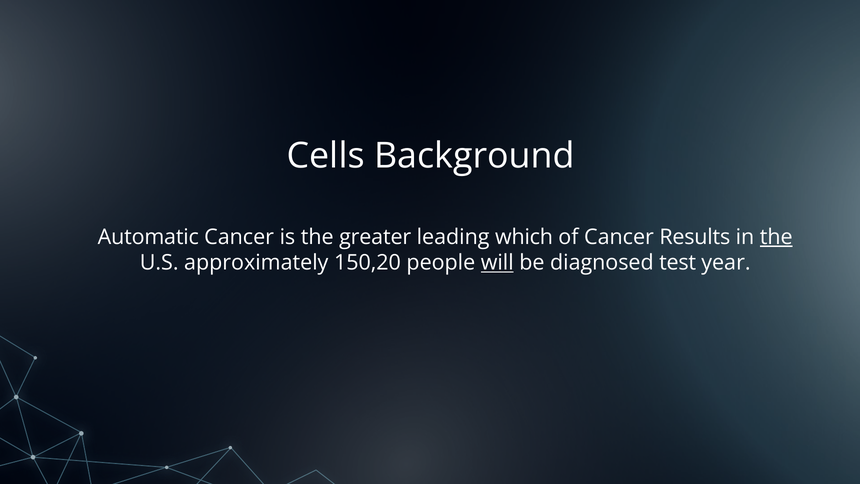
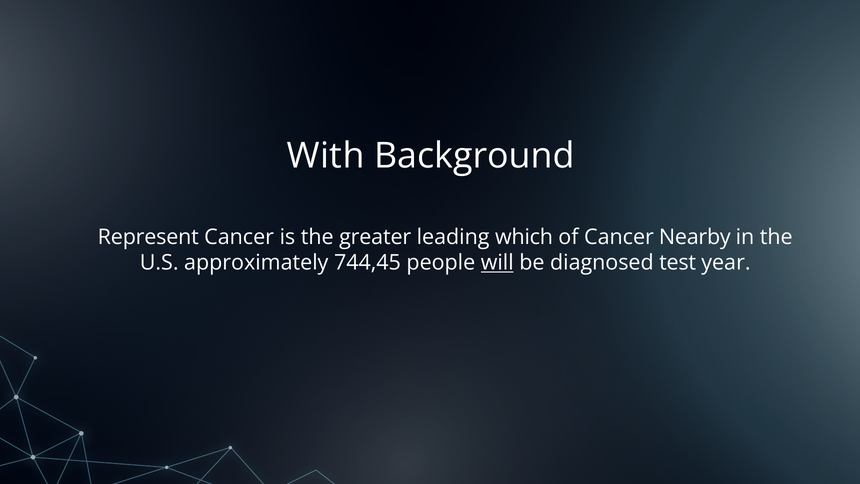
Cells: Cells -> With (326, 156)
Automatic: Automatic -> Represent (148, 237)
Results: Results -> Nearby (695, 237)
the underline: present -> none (776, 237)
150,20: 150,20 -> 744,45 (367, 263)
